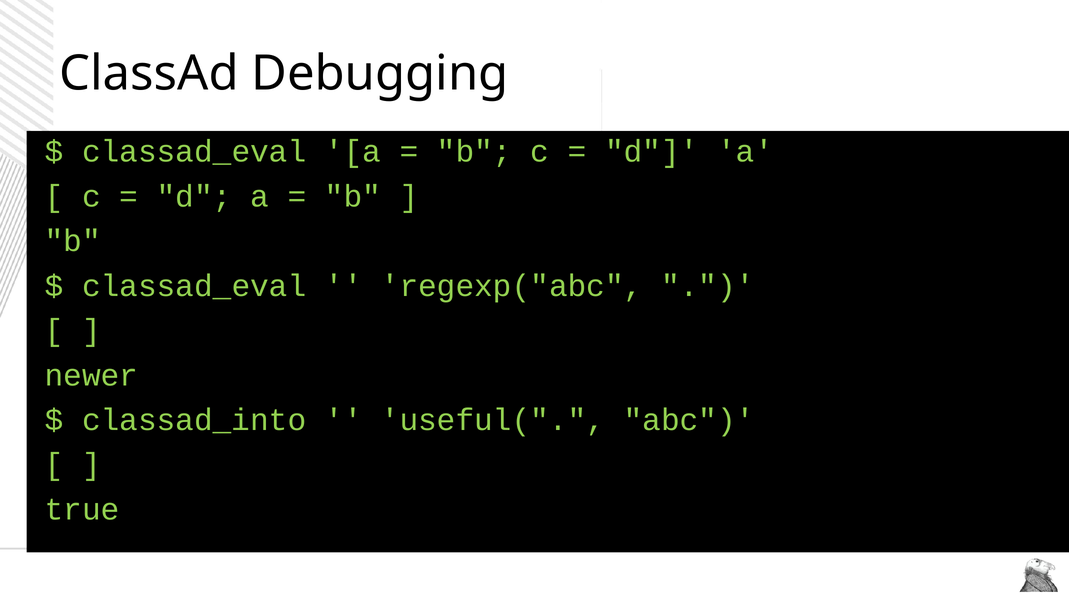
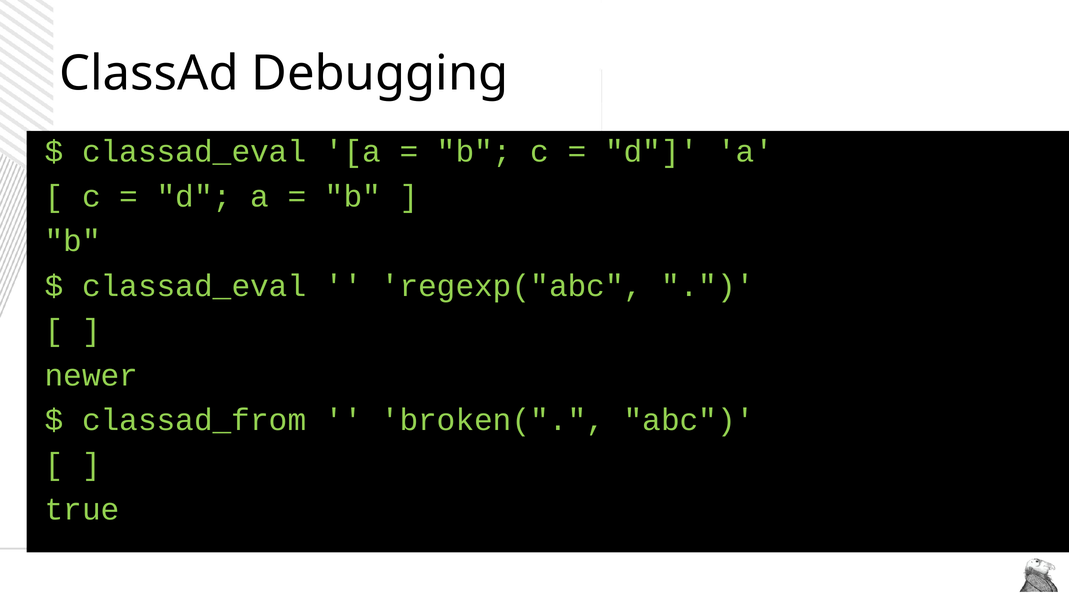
classad_into: classad_into -> classad_from (194, 420)
useful(: useful( -> broken( (493, 420)
